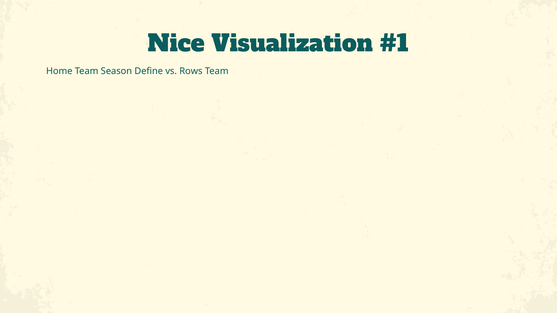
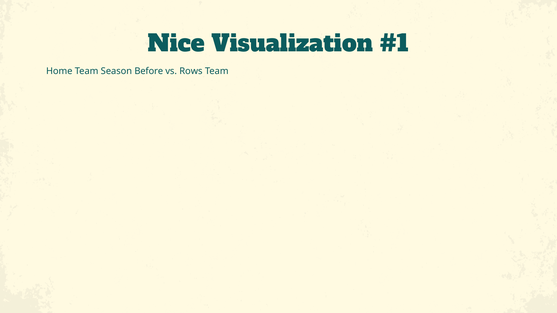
Define: Define -> Before (149, 71)
